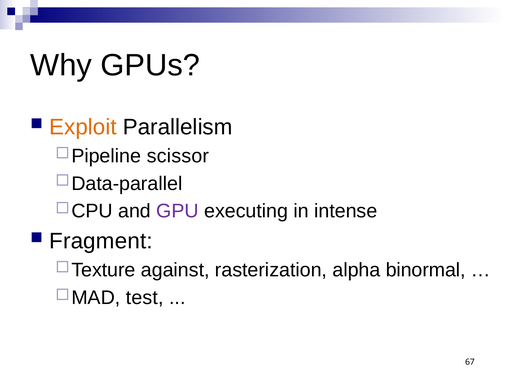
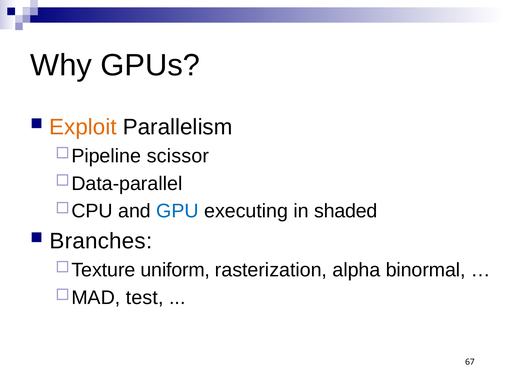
GPU colour: purple -> blue (178, 211)
intense: intense -> shaded (346, 211)
Fragment: Fragment -> Branches (101, 241)
against: against -> uniform (175, 270)
